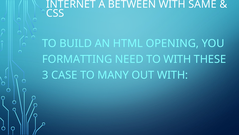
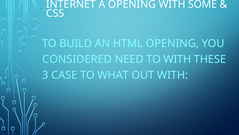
A BETWEEN: BETWEEN -> OPENING (132, 4)
SAME: SAME -> SOME (203, 4)
FORMATTING: FORMATTING -> CONSIDERED (77, 59)
MANY: MANY -> WHAT (113, 75)
